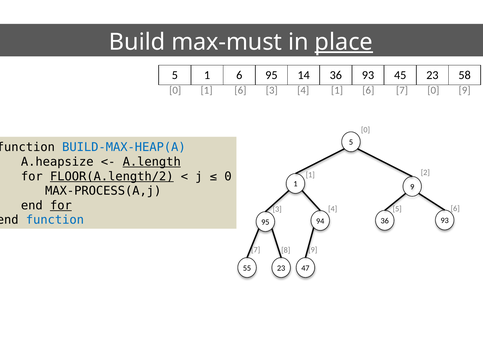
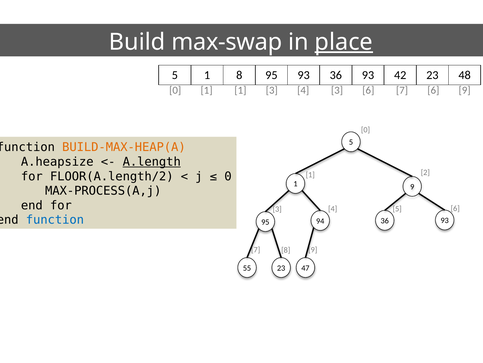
max-must: max-must -> max-swap (227, 42)
5 1 6: 6 -> 8 (239, 75)
95 14: 14 -> 93 (304, 75)
45: 45 -> 42 (400, 75)
58: 58 -> 48 (465, 75)
0 1 6: 6 -> 1 (240, 90)
4 1: 1 -> 3 (337, 90)
7 0: 0 -> 6 (433, 90)
BUILD-MAX-HEAP(A colour: blue -> orange (124, 147)
FLOOR(A.length/2 underline: present -> none (112, 176)
for underline: present -> none (61, 205)
